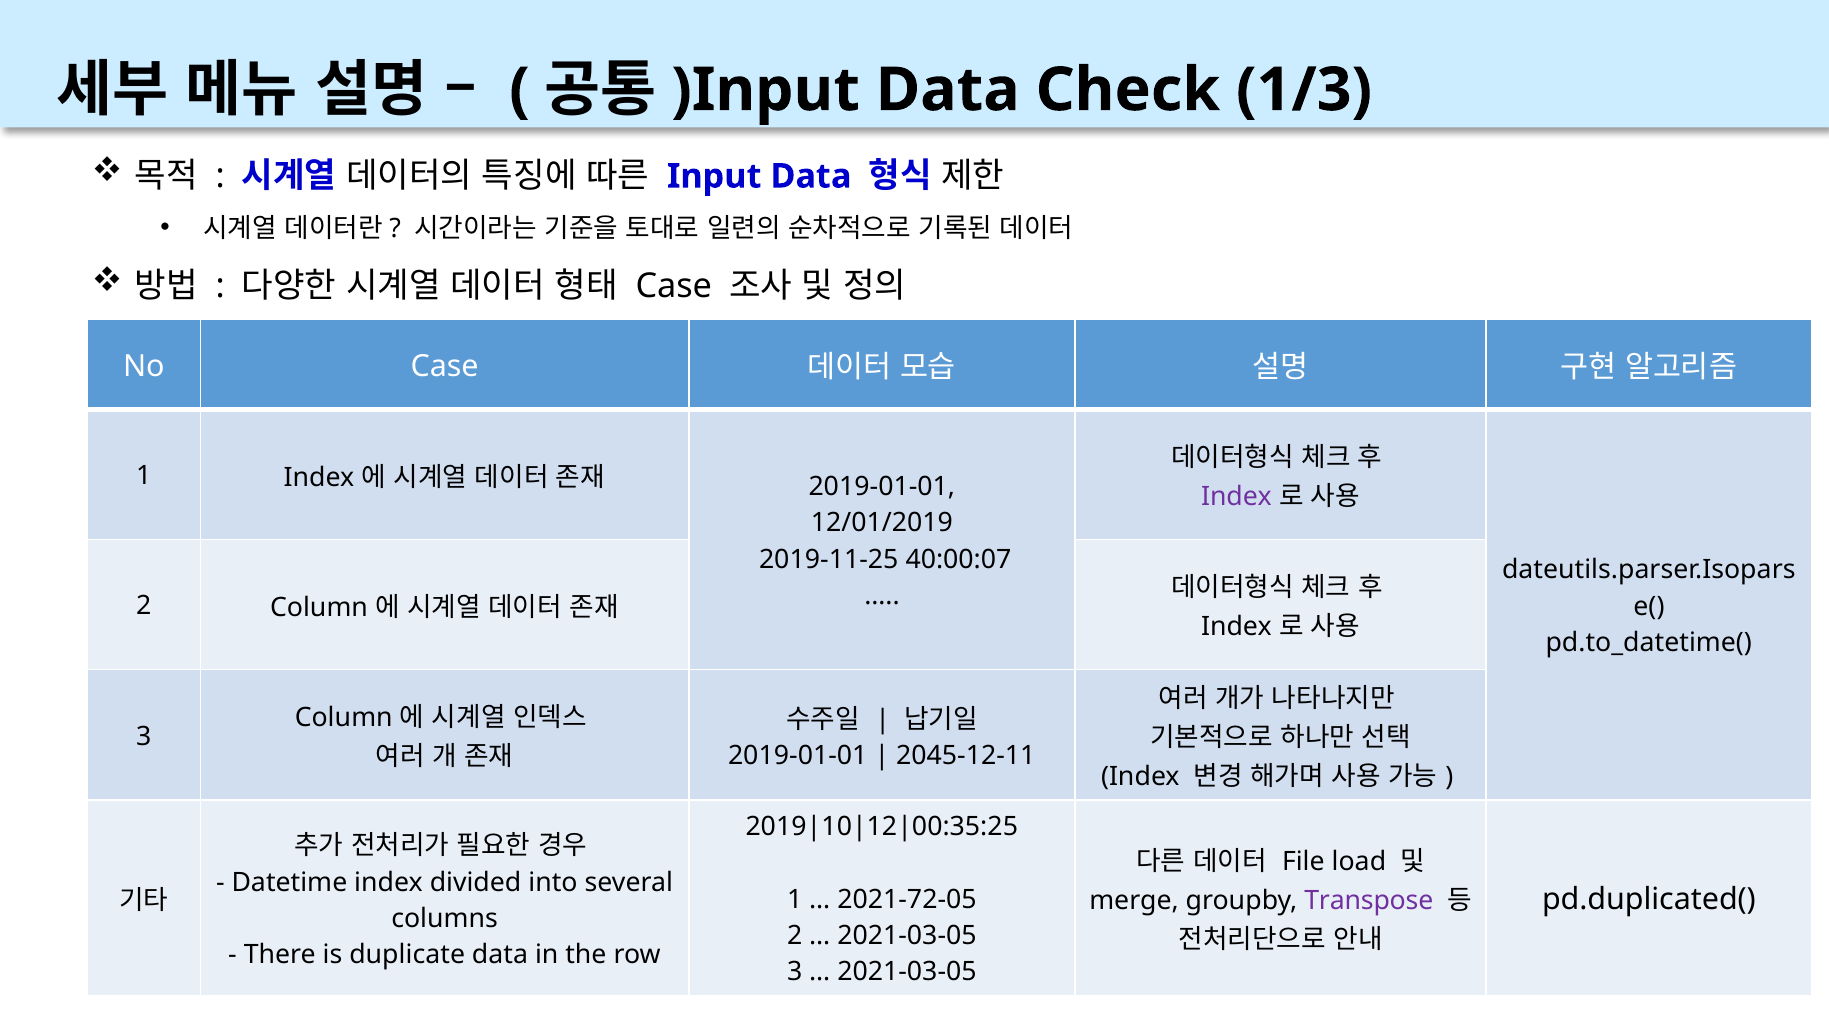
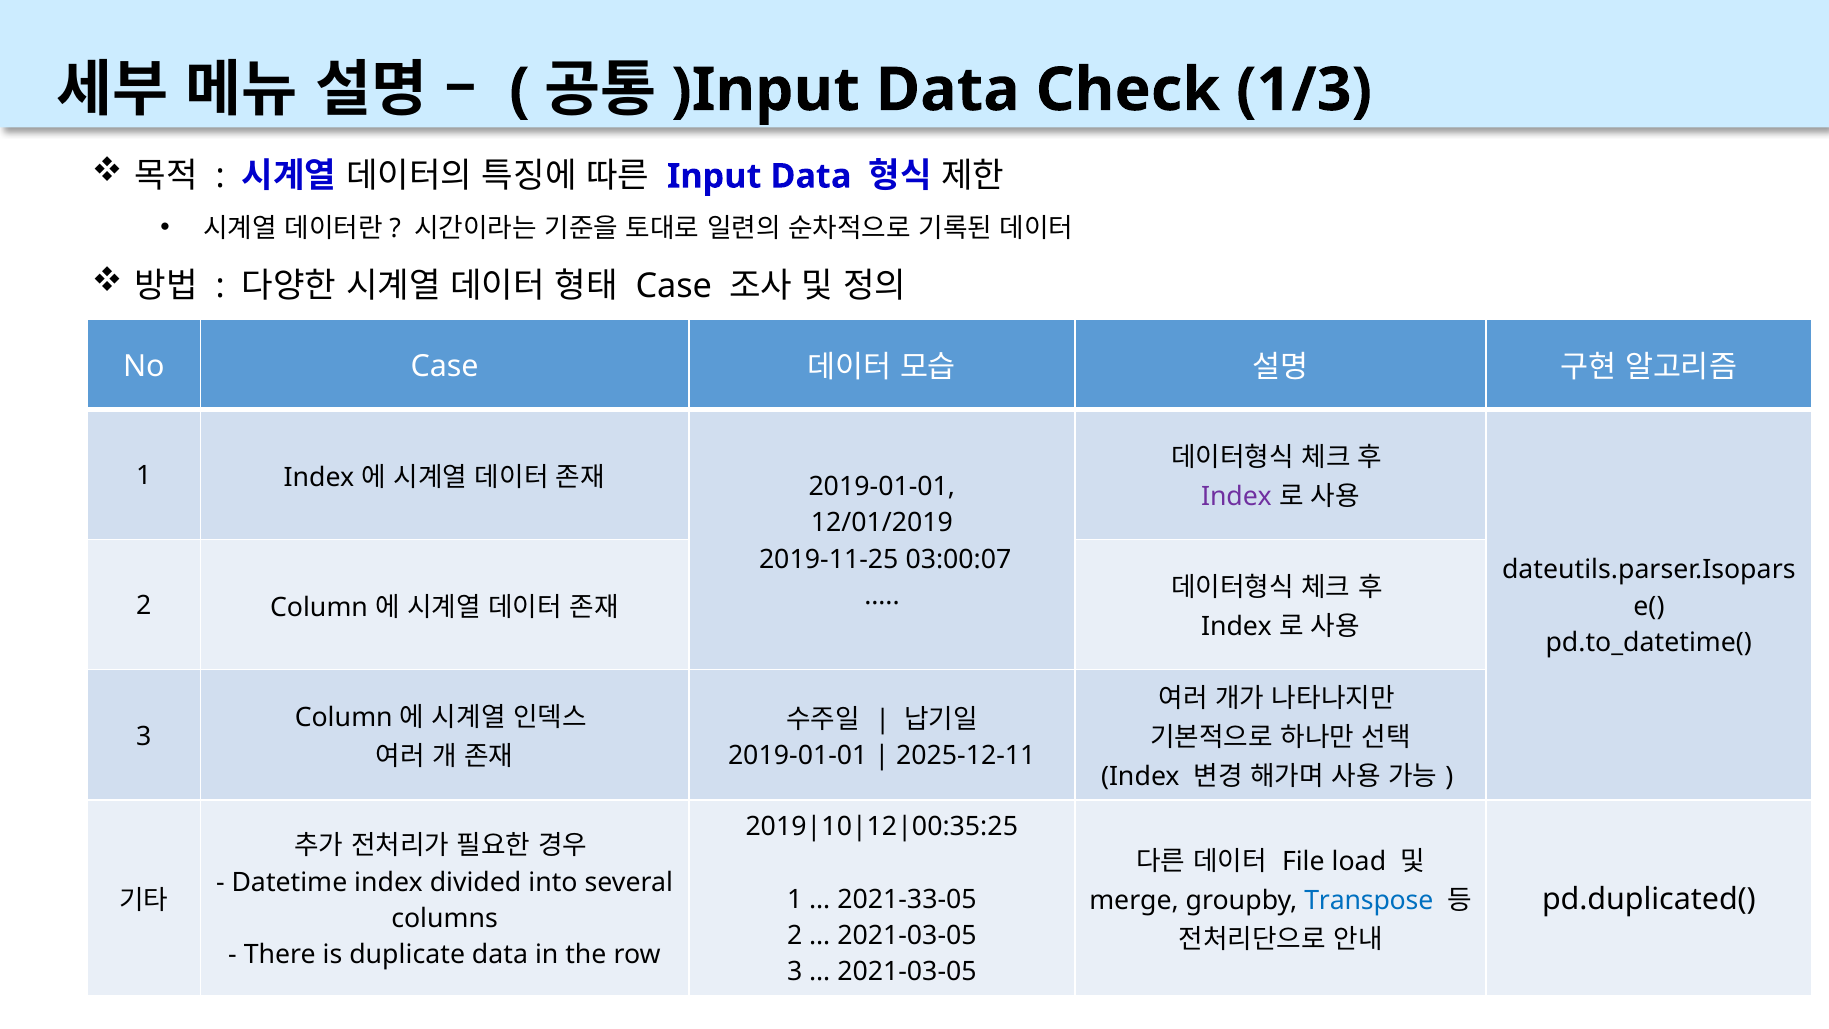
40:00:07: 40:00:07 -> 03:00:07 (958, 559)
2045-12-11: 2045-12-11 -> 2025-12-11 (966, 756)
2021-72-05: 2021-72-05 -> 2021-33-05 (907, 899)
Transpose colour: purple -> blue (1369, 900)
